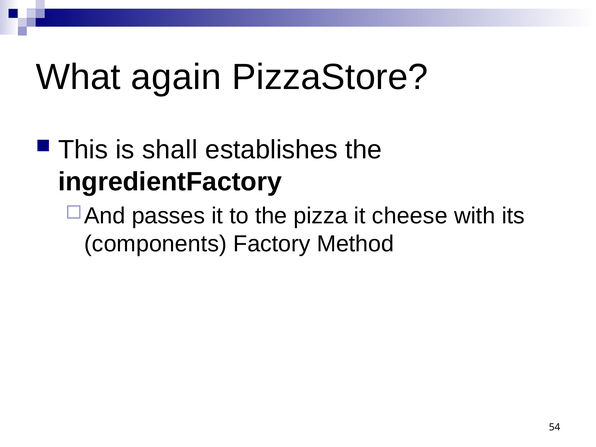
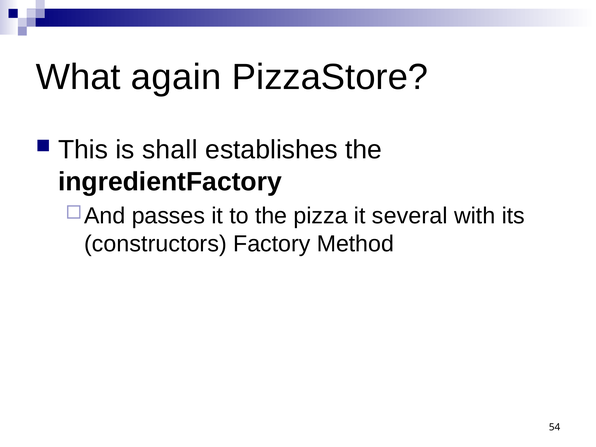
cheese: cheese -> several (410, 216)
components: components -> constructors (156, 244)
